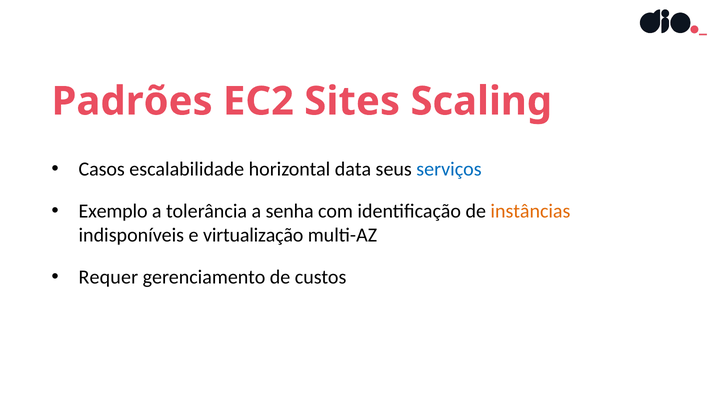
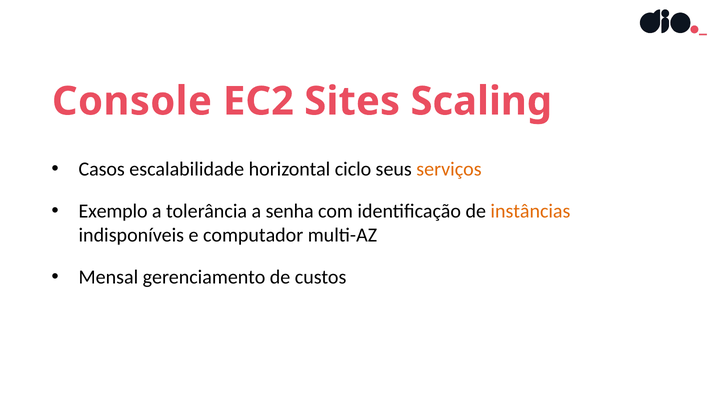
Padrões: Padrões -> Console (132, 101)
data: data -> ciclo (353, 169)
serviços colour: blue -> orange (449, 169)
virtualização: virtualização -> computador (253, 235)
Requer: Requer -> Mensal (108, 277)
